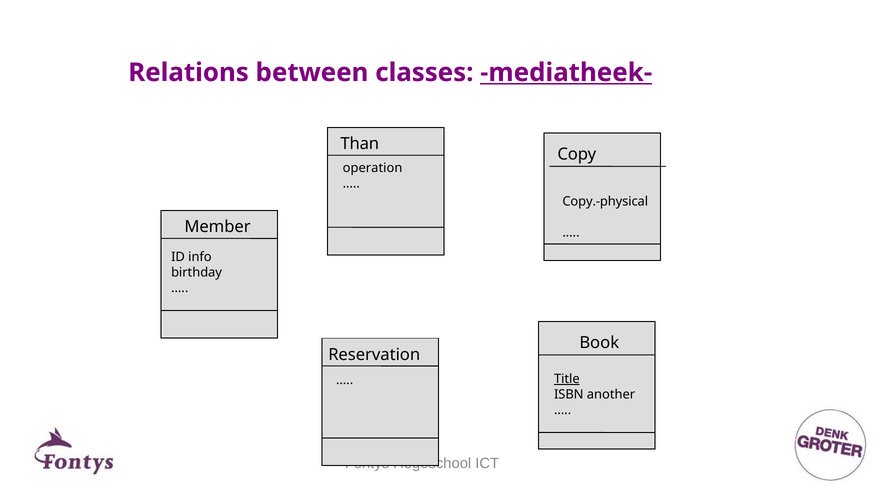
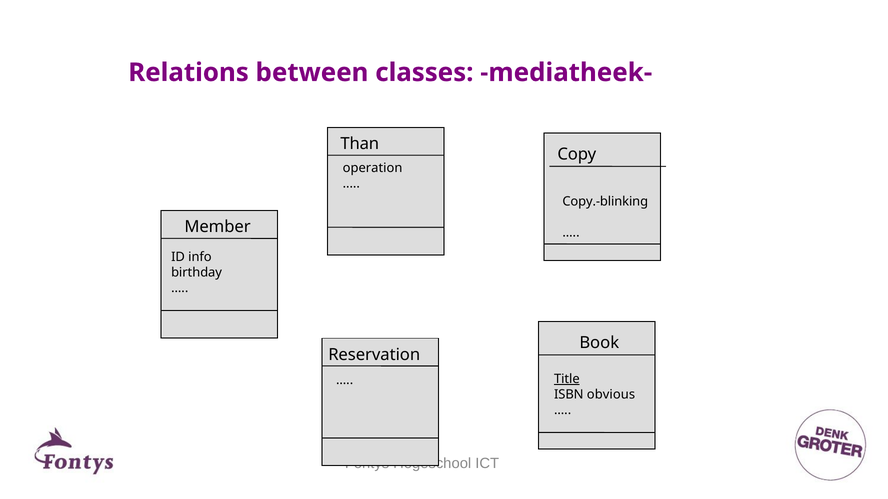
mediatheek- underline: present -> none (566, 73)
Copy.-physical: Copy.-physical -> Copy.-blinking (605, 202)
another: another -> obvious (611, 395)
